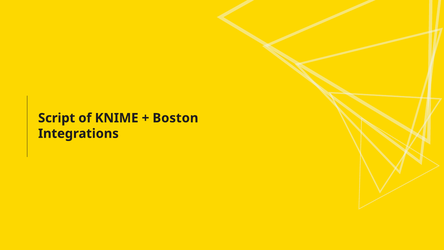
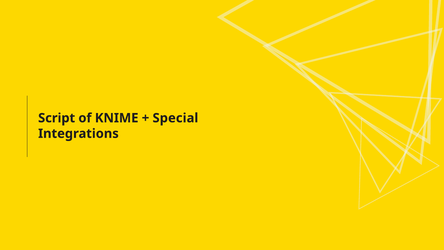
Boston: Boston -> Special (175, 118)
